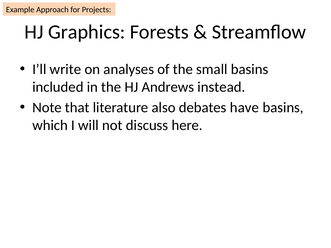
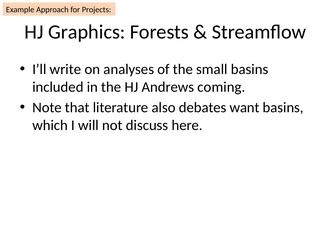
instead: instead -> coming (221, 87)
have: have -> want (245, 108)
